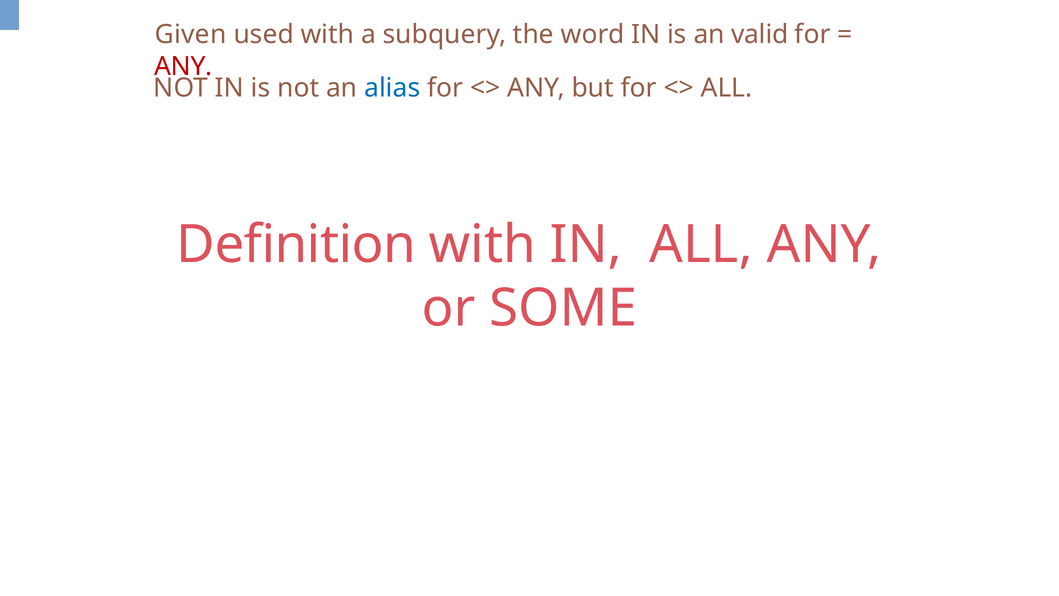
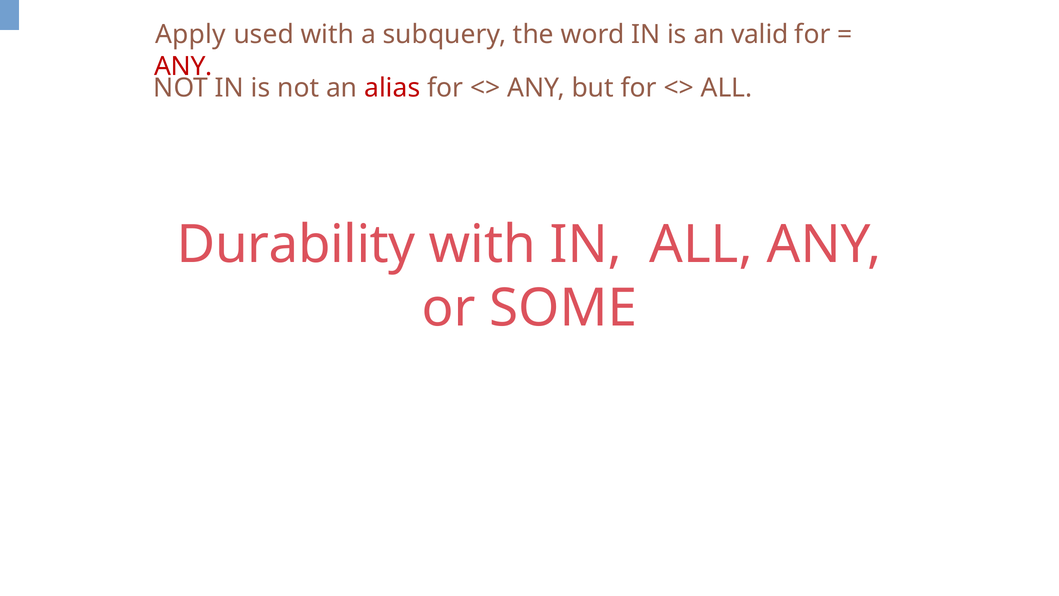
Given: Given -> Apply (190, 34)
alias colour: blue -> red (392, 88)
Definition: Definition -> Durability (296, 245)
